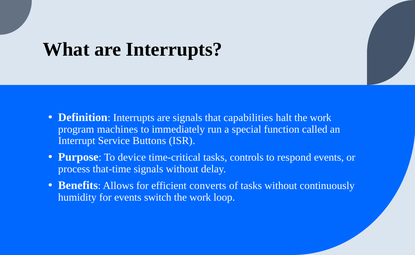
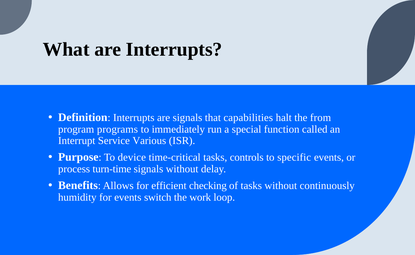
halt the work: work -> from (321, 118)
machines: machines -> programs (117, 130)
Buttons: Buttons -> Various (149, 141)
respond: respond -> specific (294, 158)
that-time: that-time -> turn-time (112, 169)
converts: converts -> checking (208, 186)
